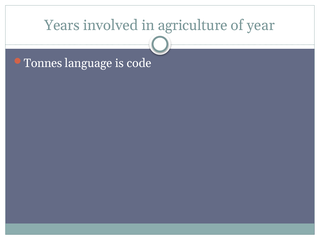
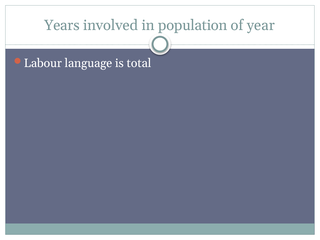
agriculture: agriculture -> population (193, 25)
Tonnes: Tonnes -> Labour (43, 63)
code: code -> total (139, 63)
